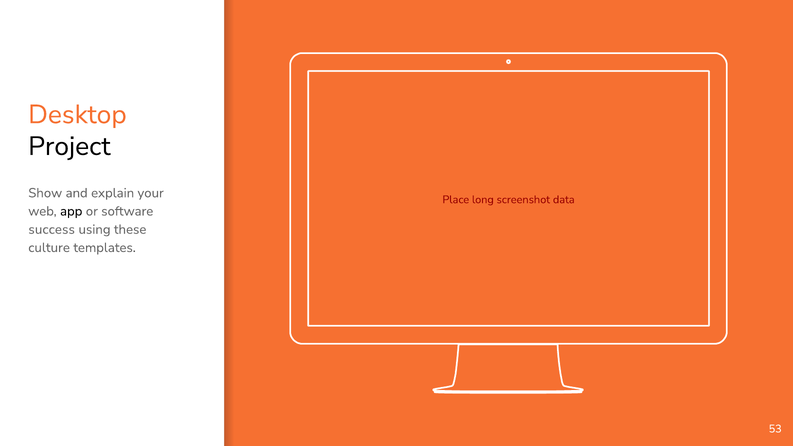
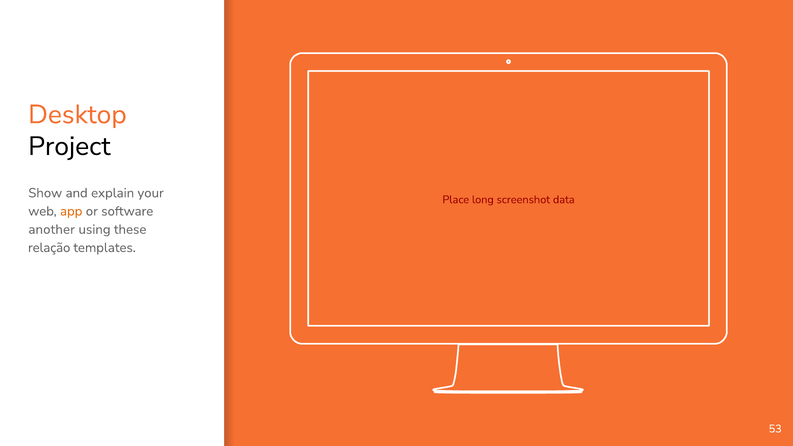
app colour: black -> orange (71, 211)
success: success -> another (52, 229)
culture: culture -> relação (49, 248)
